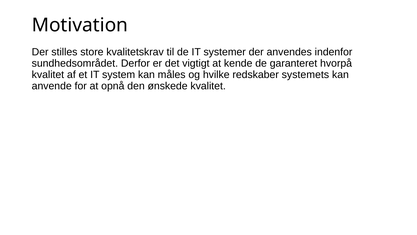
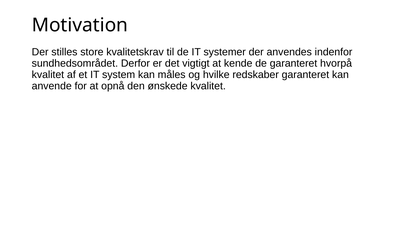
redskaber systemets: systemets -> garanteret (305, 74)
